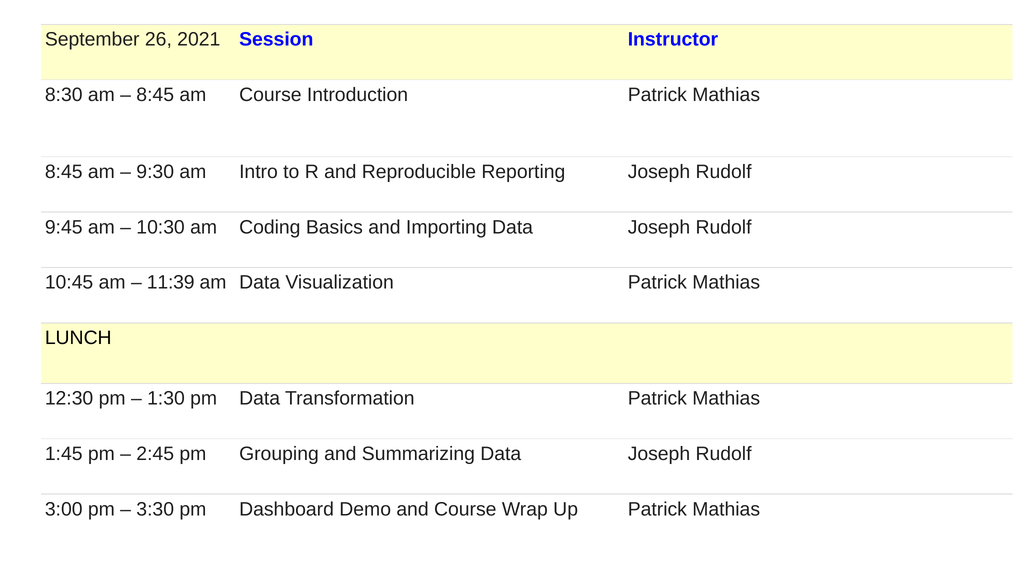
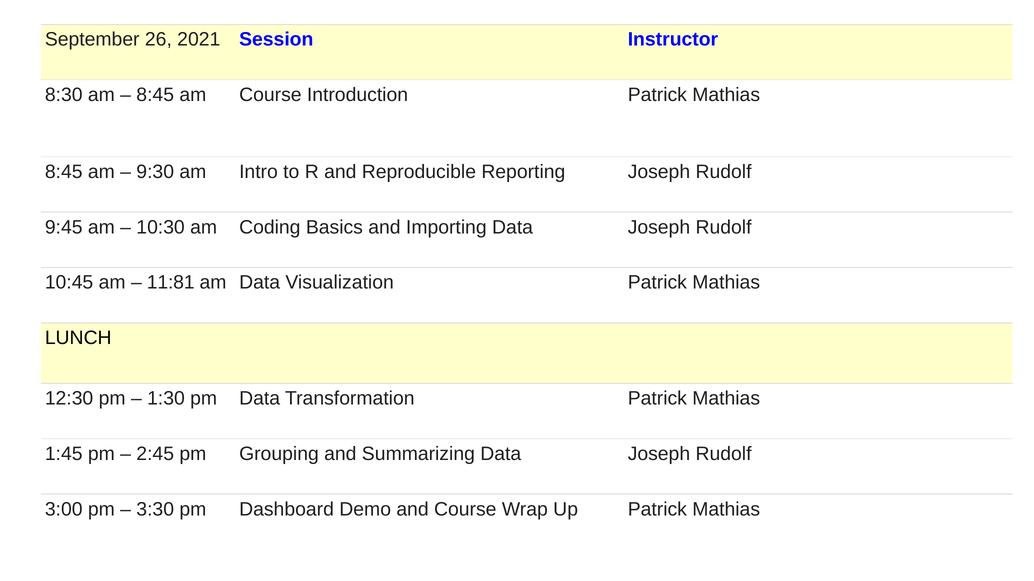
11:39: 11:39 -> 11:81 (171, 283)
